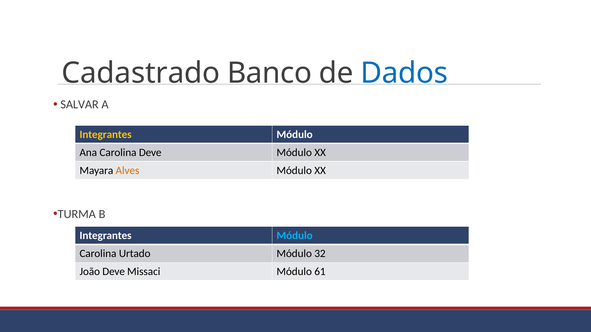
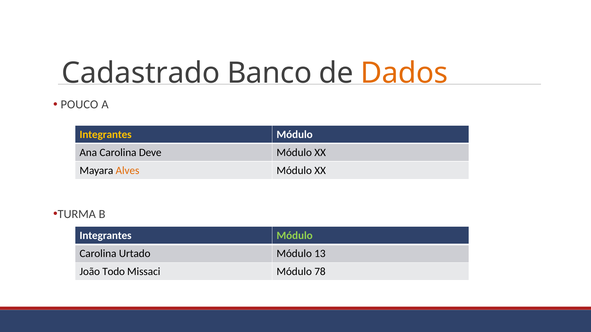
Dados colour: blue -> orange (404, 73)
SALVAR: SALVAR -> POUCO (79, 105)
Módulo colour: light blue -> light green (295, 236)
32: 32 -> 13 (320, 254)
João Deve: Deve -> Todo (114, 272)
61: 61 -> 78 (320, 272)
